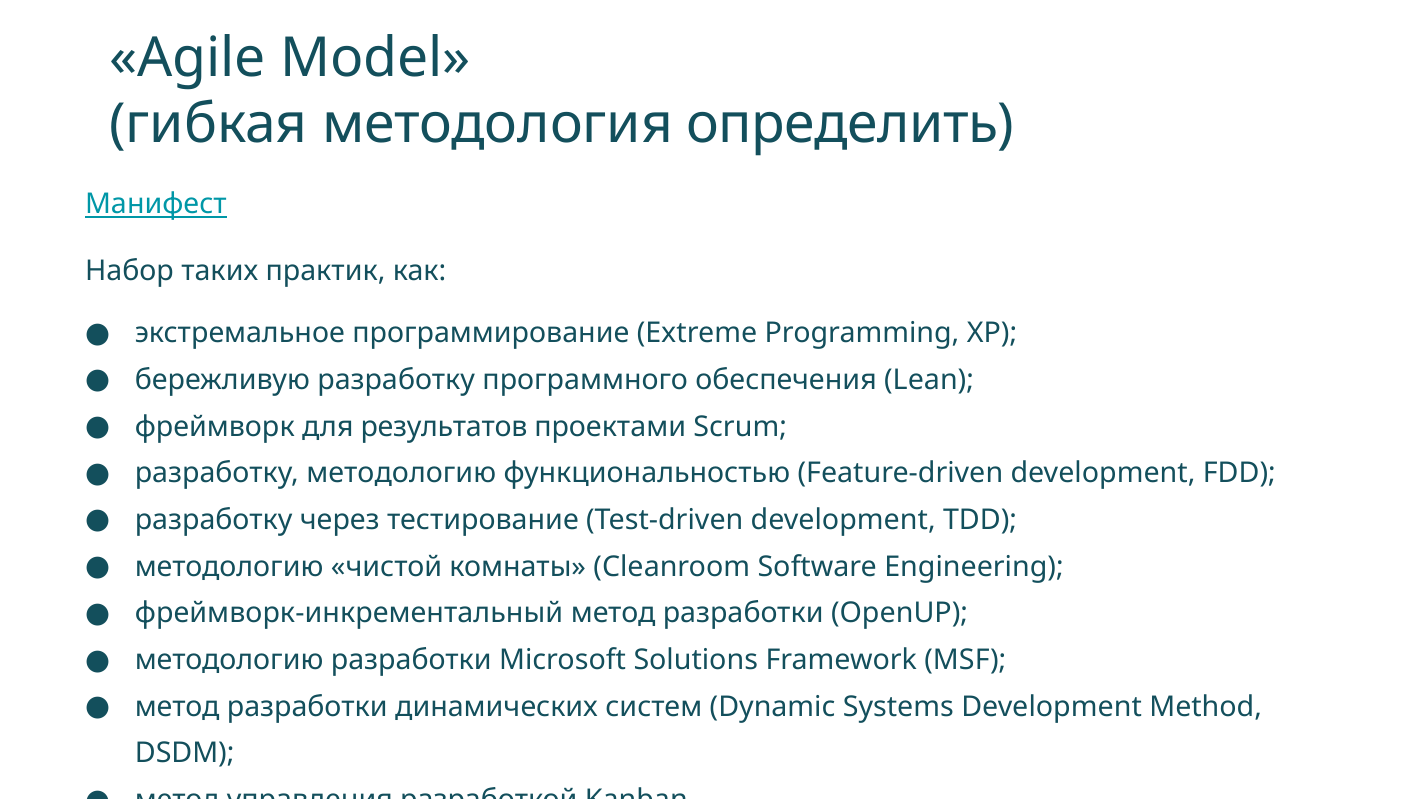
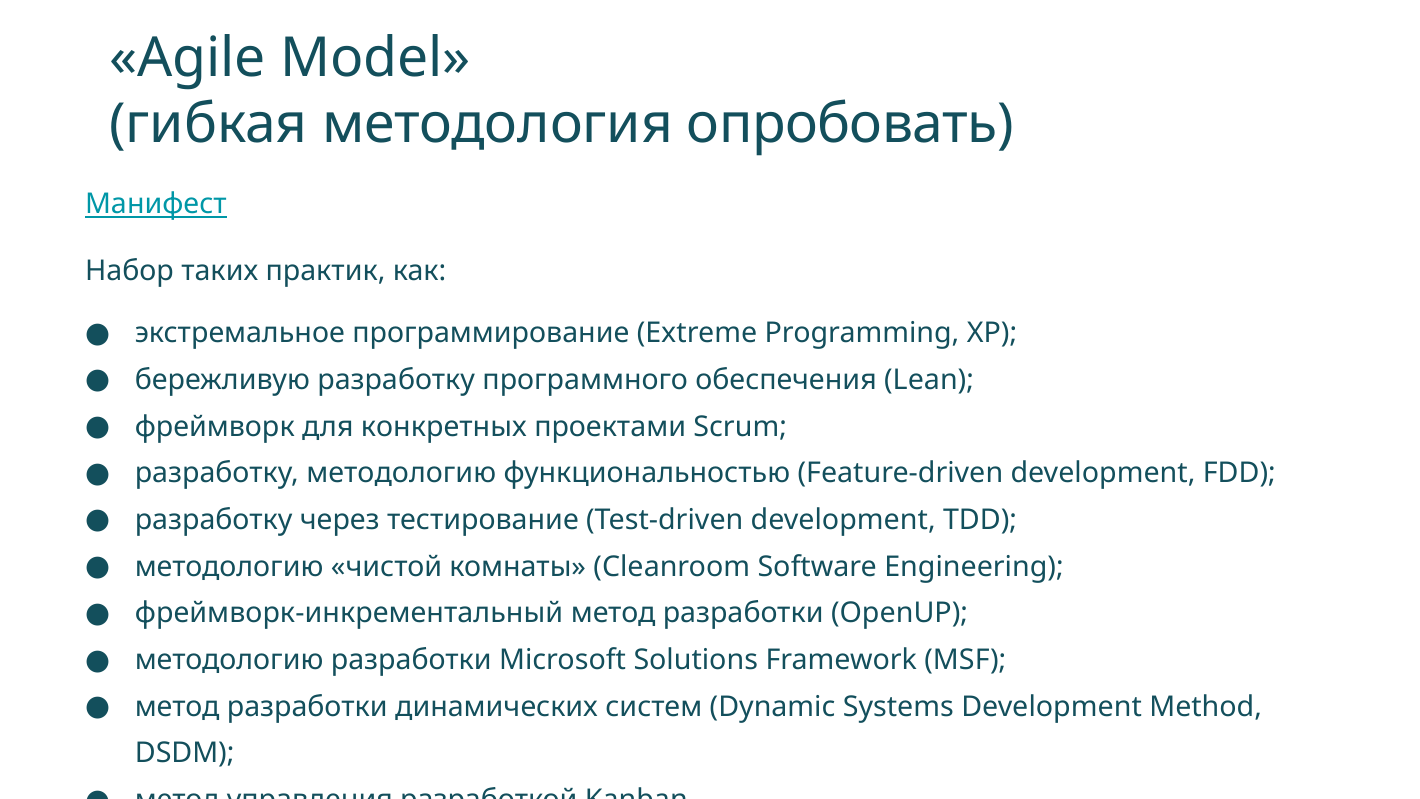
определить: определить -> опробовать (851, 124)
результатов: результатов -> конкретных (444, 427)
